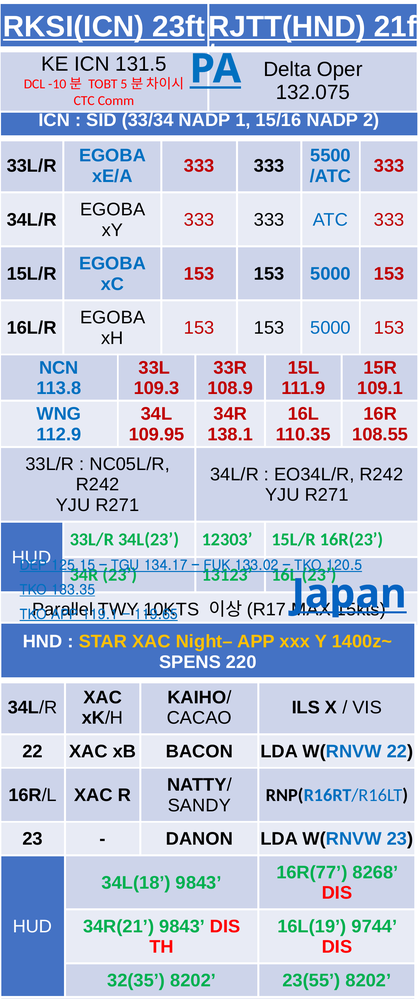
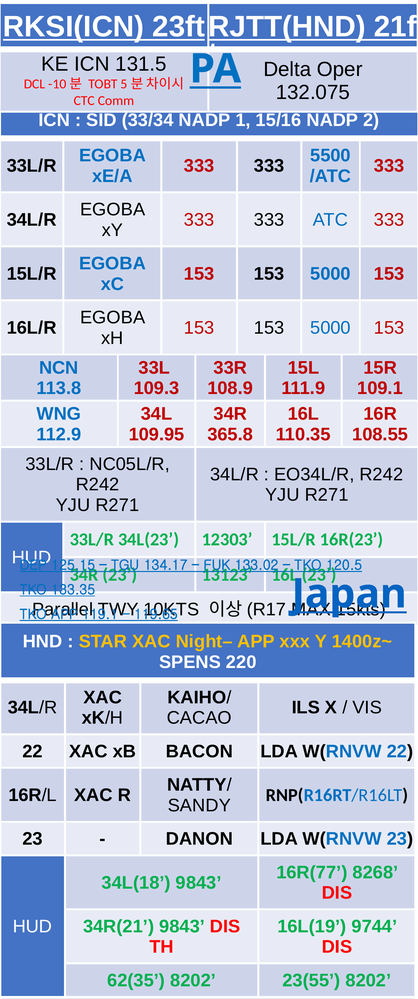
138.1: 138.1 -> 365.8 (230, 435)
32(35: 32(35 -> 62(35 (136, 982)
